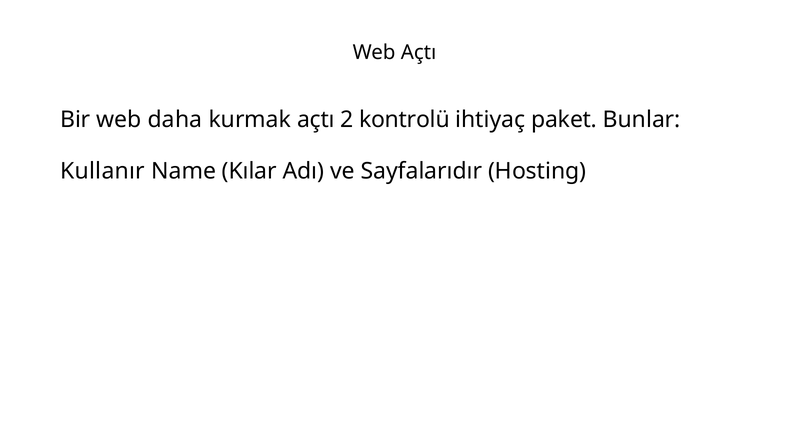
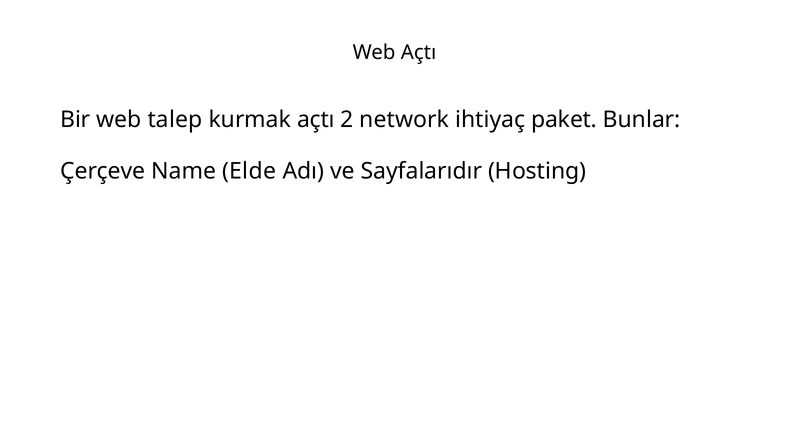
daha: daha -> talep (175, 120)
kontrolü: kontrolü -> network (404, 120)
Kullanır: Kullanır -> Çerçeve (103, 171)
Kılar: Kılar -> Elde (249, 171)
